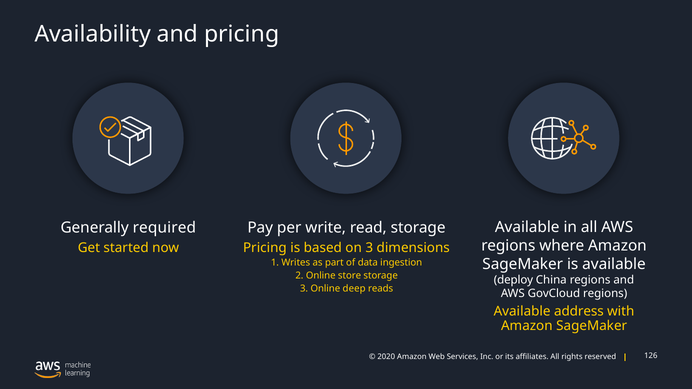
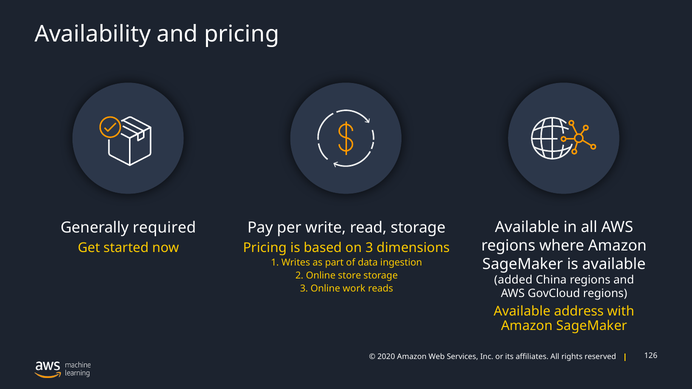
deploy: deploy -> added (513, 280)
deep: deep -> work (354, 289)
